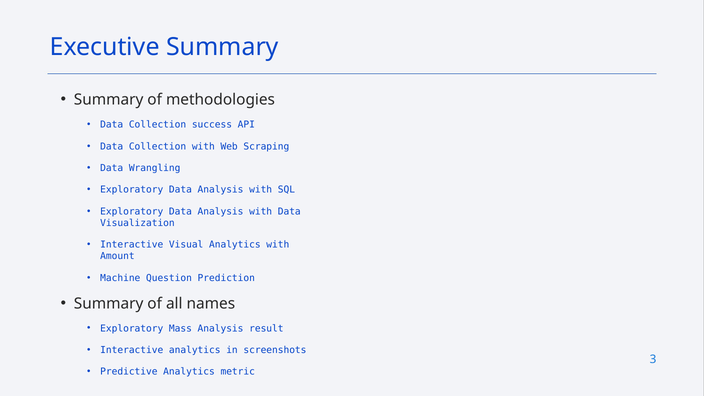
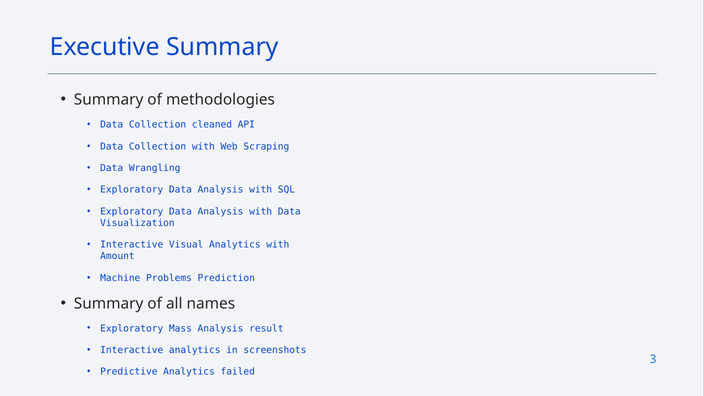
success: success -> cleaned (212, 125)
Question: Question -> Problems (169, 278)
metric: metric -> failed (238, 372)
